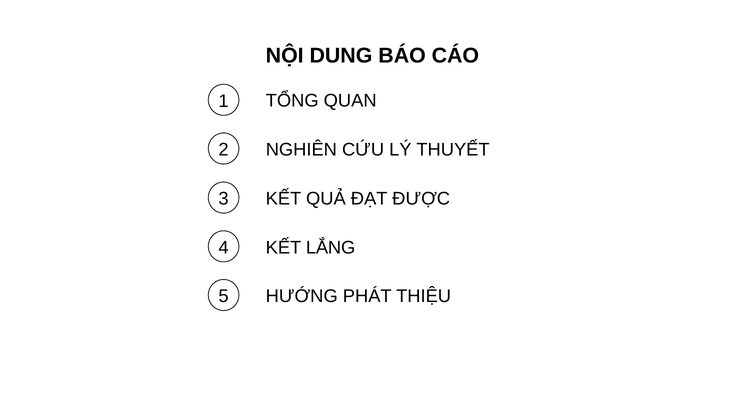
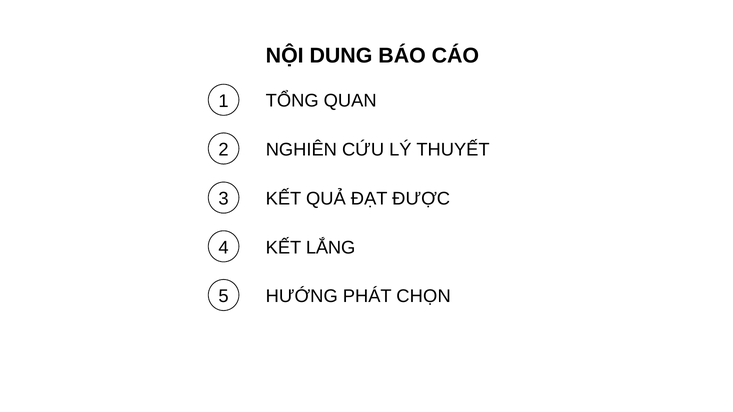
THIỆU: THIỆU -> CHỌN (424, 296)
